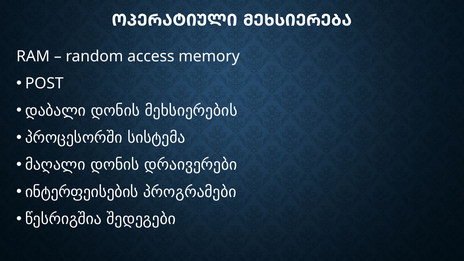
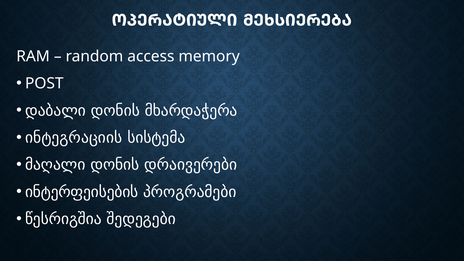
მეხსიერების: მეხსიერების -> მხარდაჭერა (191, 111)
პროცესორში: პროცესორში -> ინტეგრაციის (74, 138)
